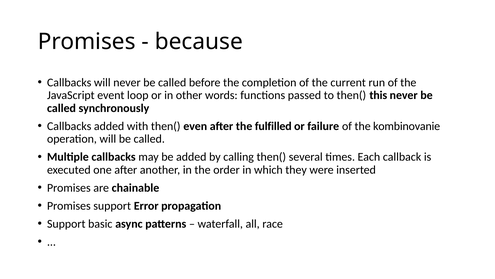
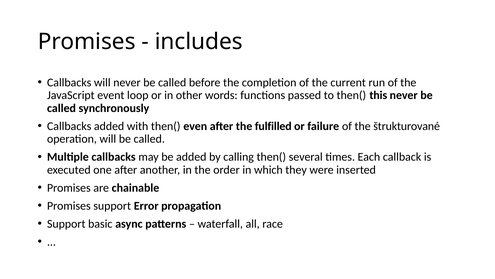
because: because -> includes (199, 42)
kombinovanie: kombinovanie -> štrukturované (407, 126)
